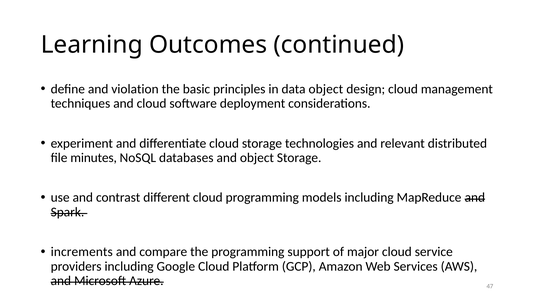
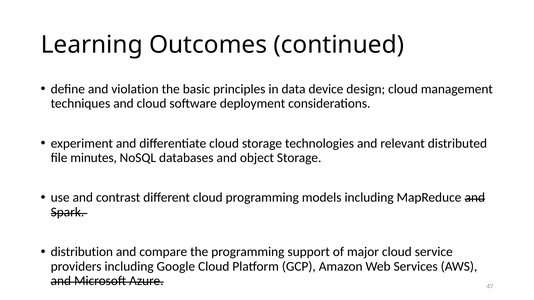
data object: object -> device (326, 89)
increments: increments -> distribution (82, 252)
